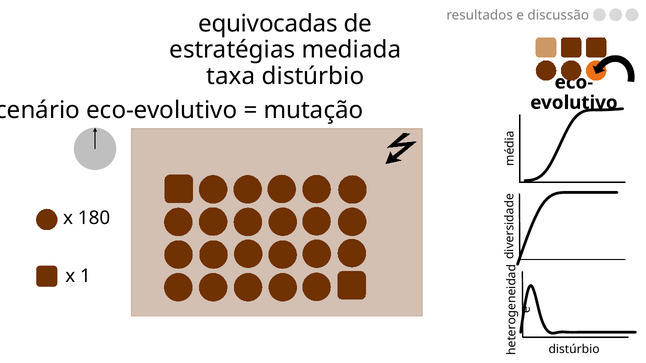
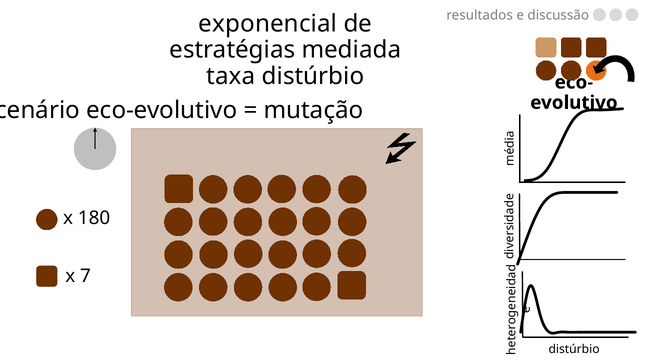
equivocadas: equivocadas -> exponencial (268, 24)
1: 1 -> 7 (85, 276)
